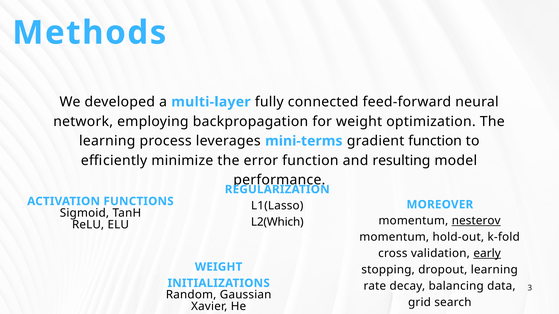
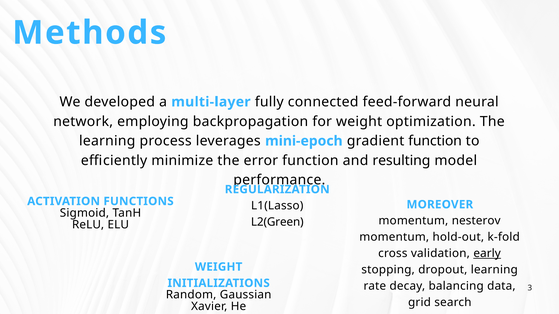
mini-terms: mini-terms -> mini-epoch (304, 141)
nesterov underline: present -> none (476, 221)
L2(Which: L2(Which -> L2(Green (277, 222)
